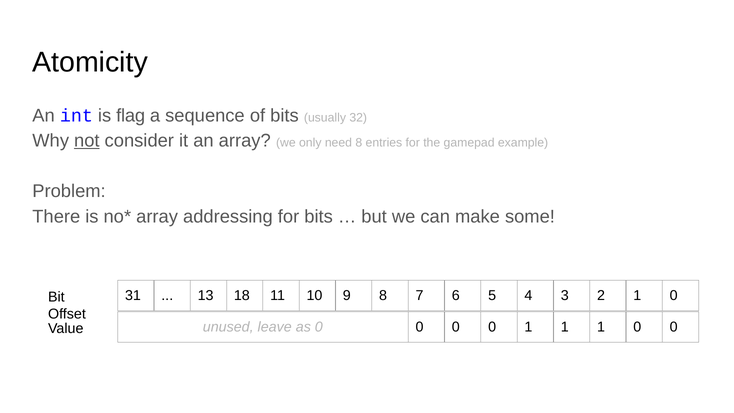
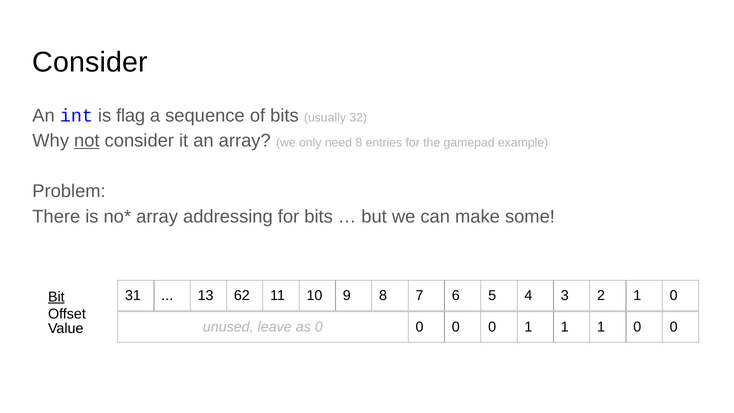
Atomicity: Atomicity -> Consider (90, 62)
18: 18 -> 62 (242, 296)
Bit underline: none -> present (56, 297)
